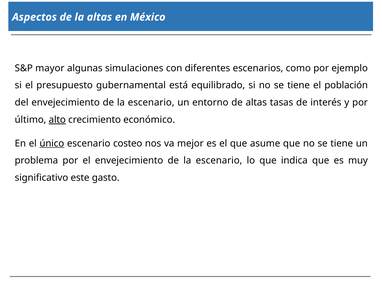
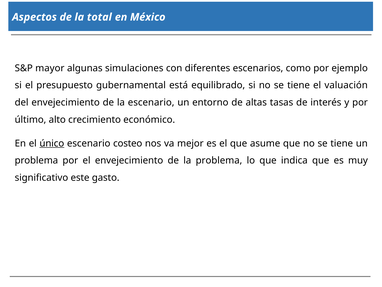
la altas: altas -> total (99, 17)
población: población -> valuación (346, 85)
alto underline: present -> none (57, 120)
escenario: escenario -> problema (219, 160)
